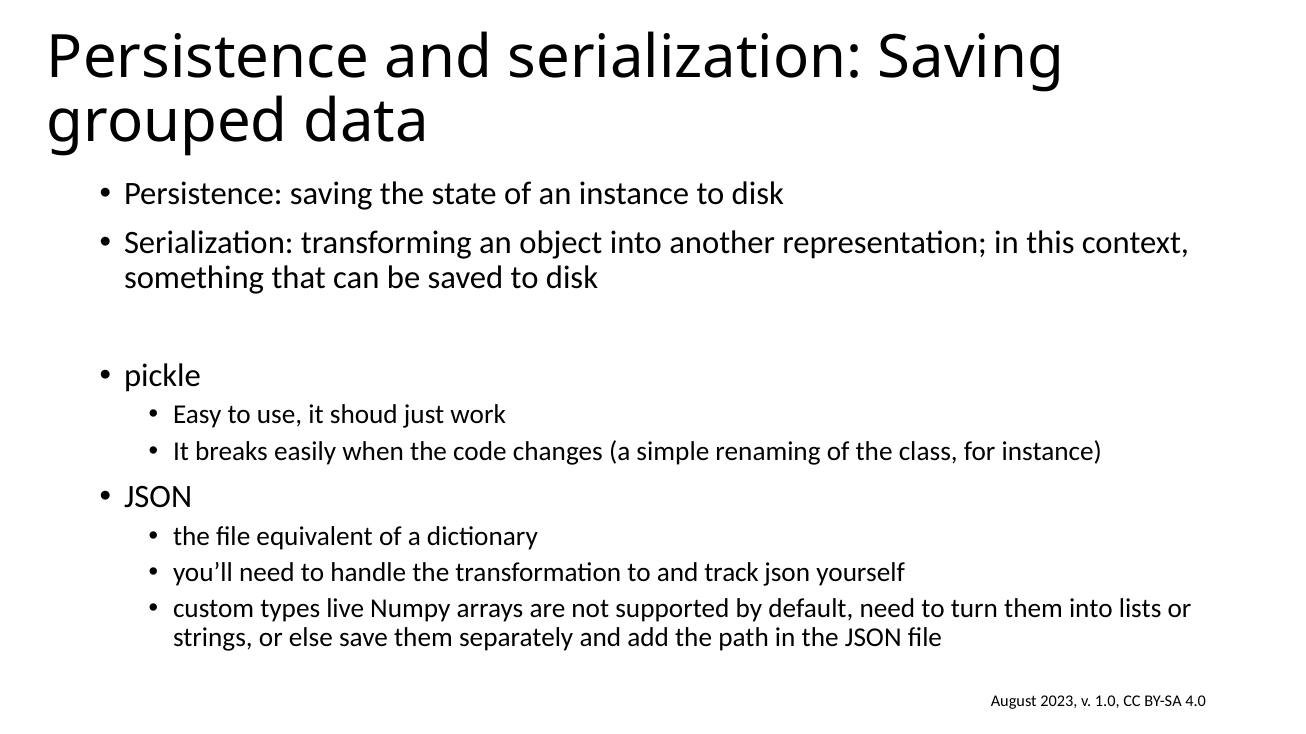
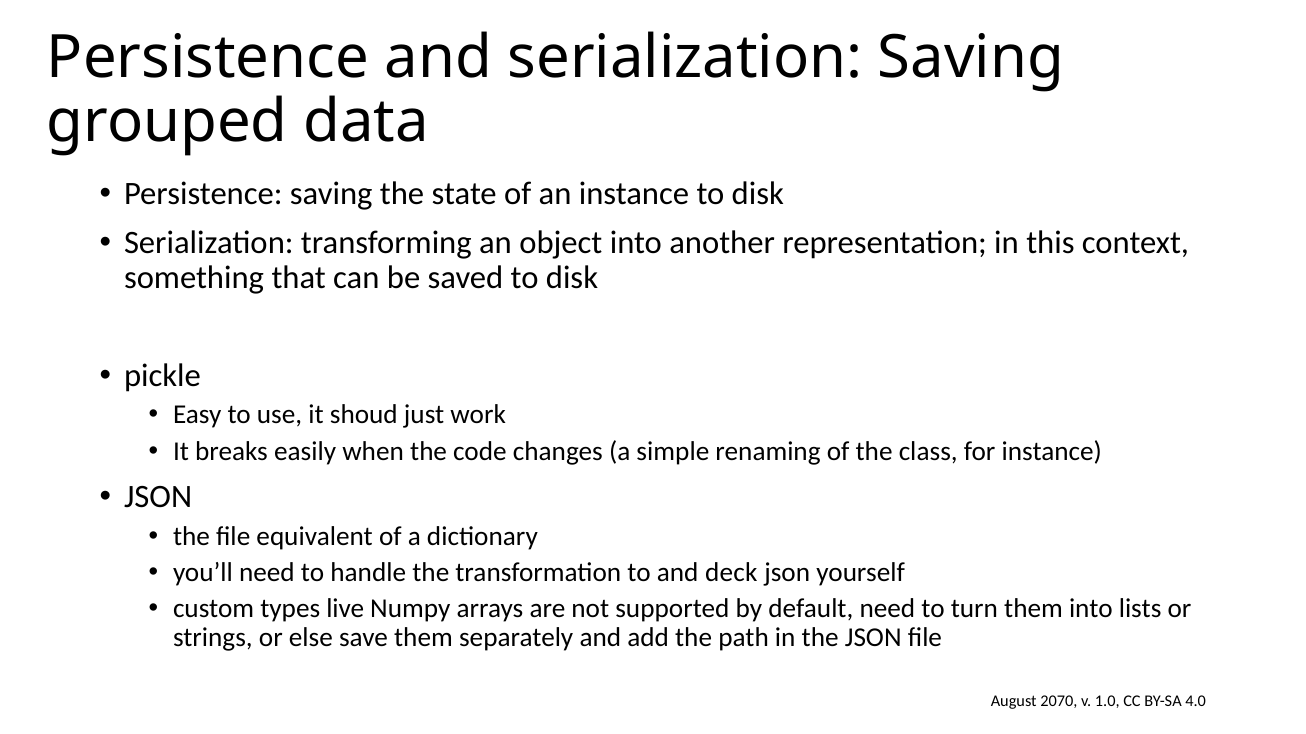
track: track -> deck (731, 573)
2023: 2023 -> 2070 (1059, 701)
